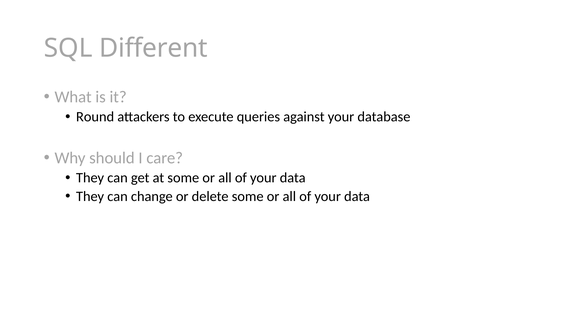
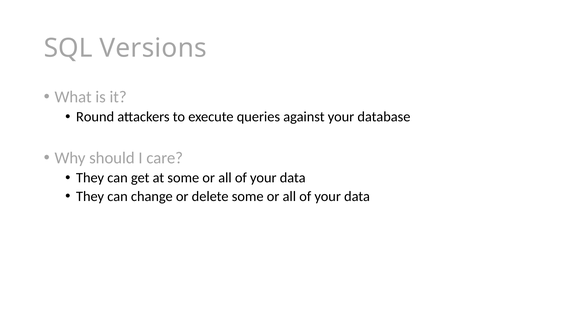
Different: Different -> Versions (153, 48)
